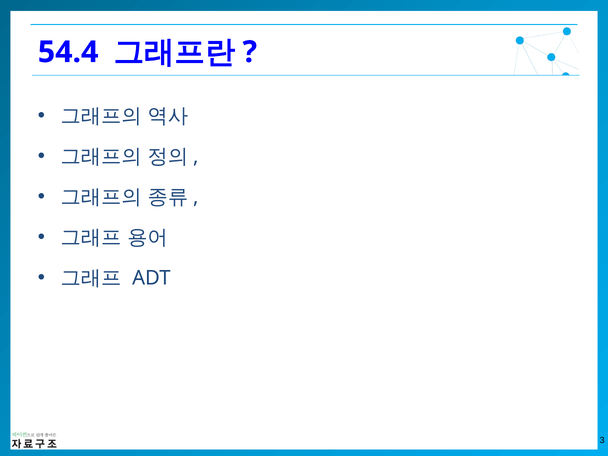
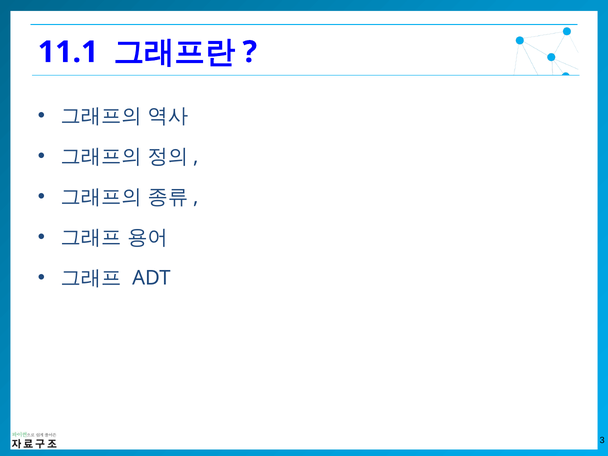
54.4: 54.4 -> 11.1 (68, 52)
